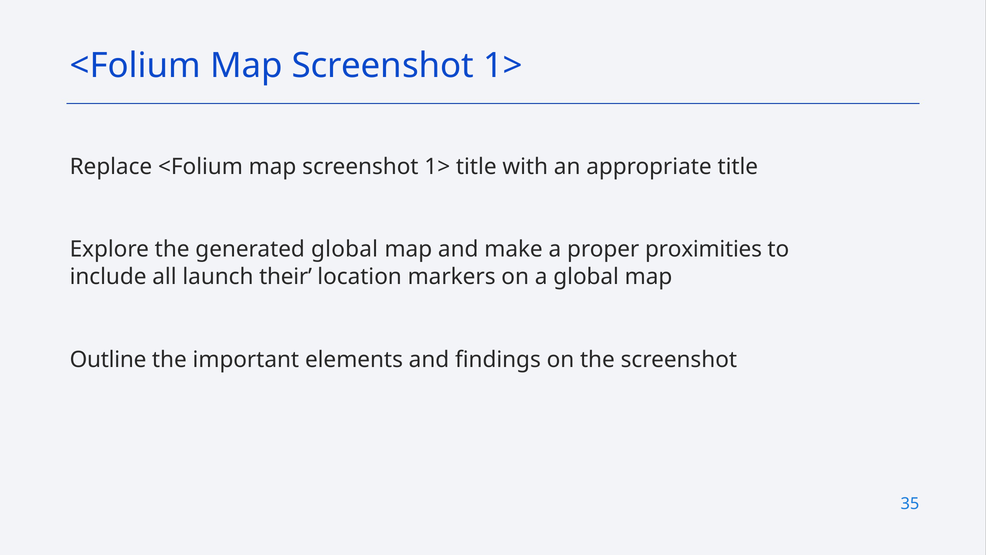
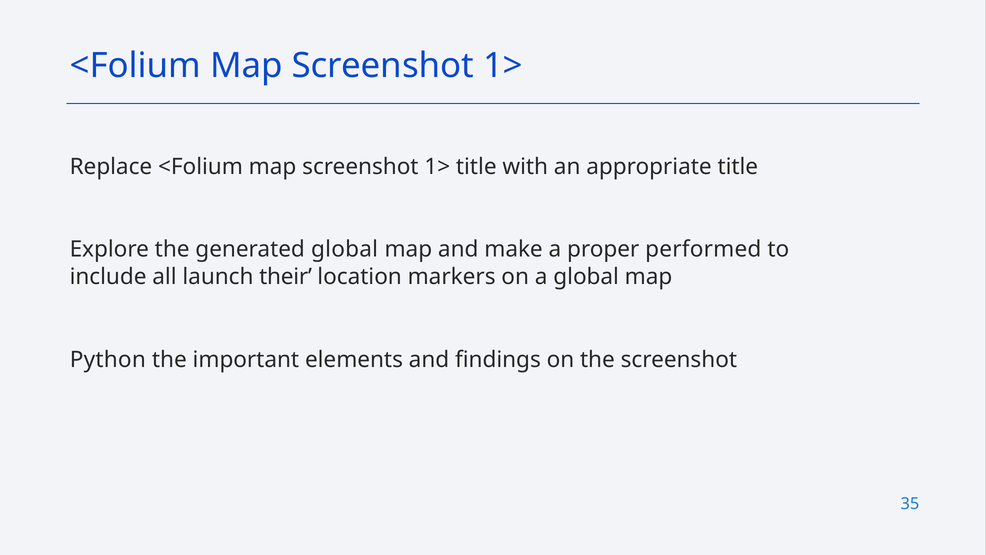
proximities: proximities -> performed (703, 249)
Outline: Outline -> Python (108, 359)
